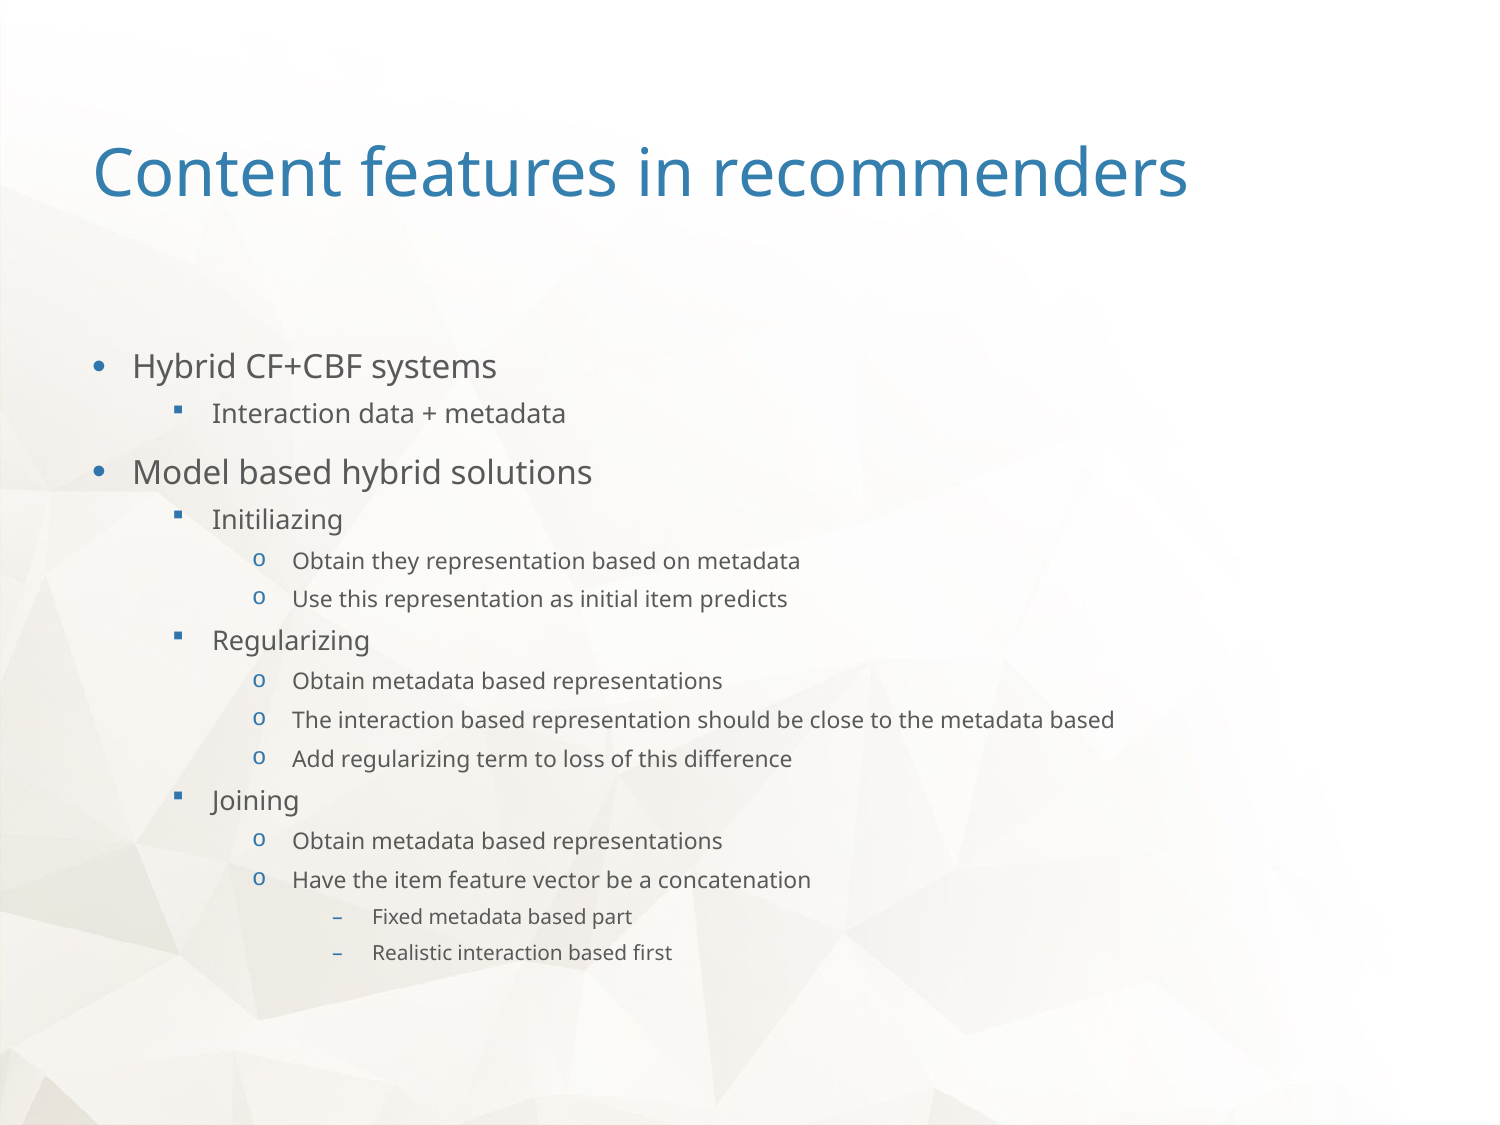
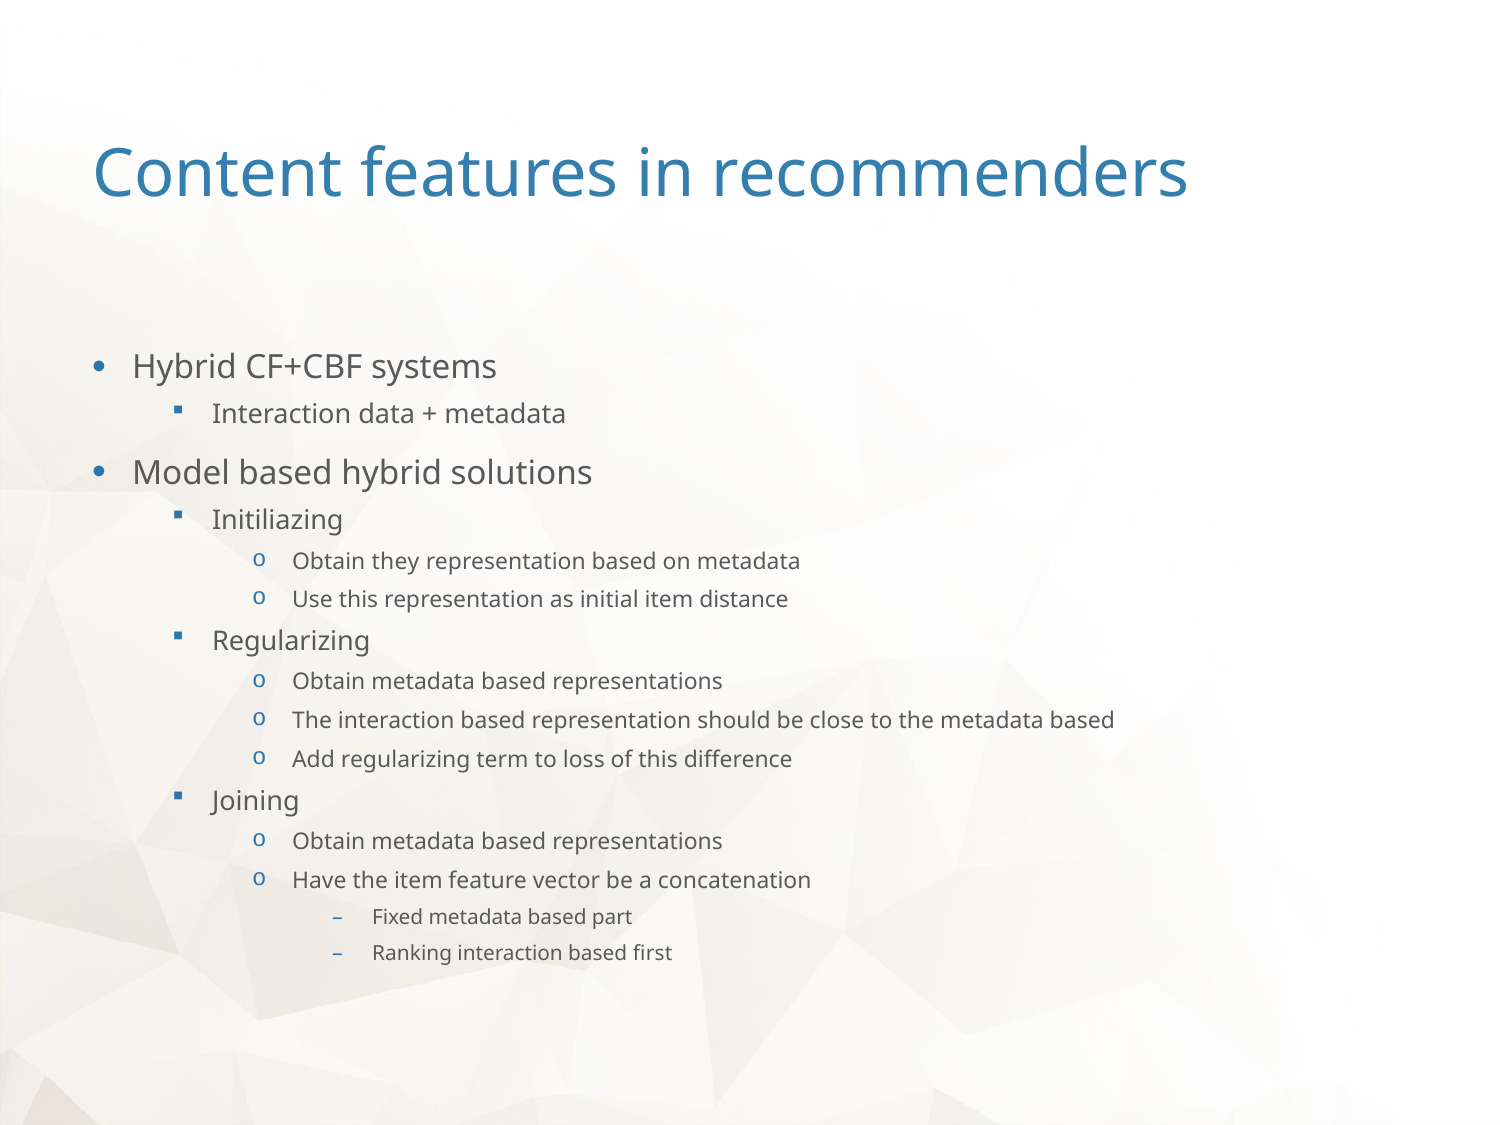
predicts: predicts -> distance (744, 600)
Realistic: Realistic -> Ranking (412, 954)
